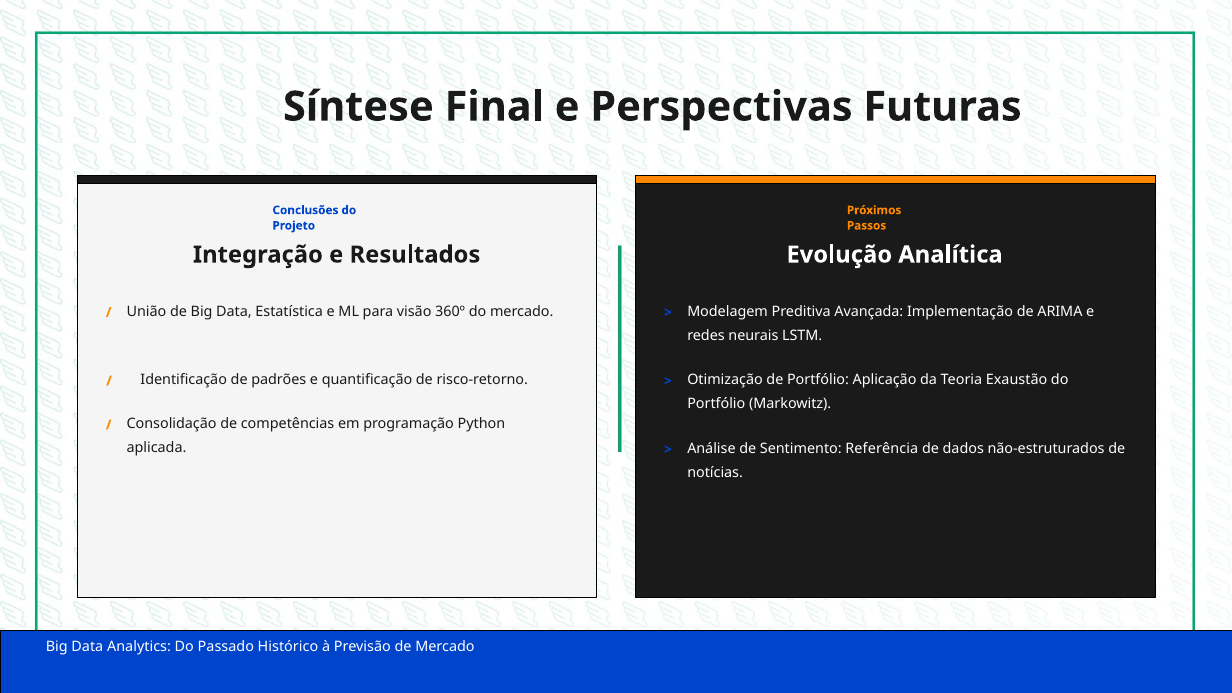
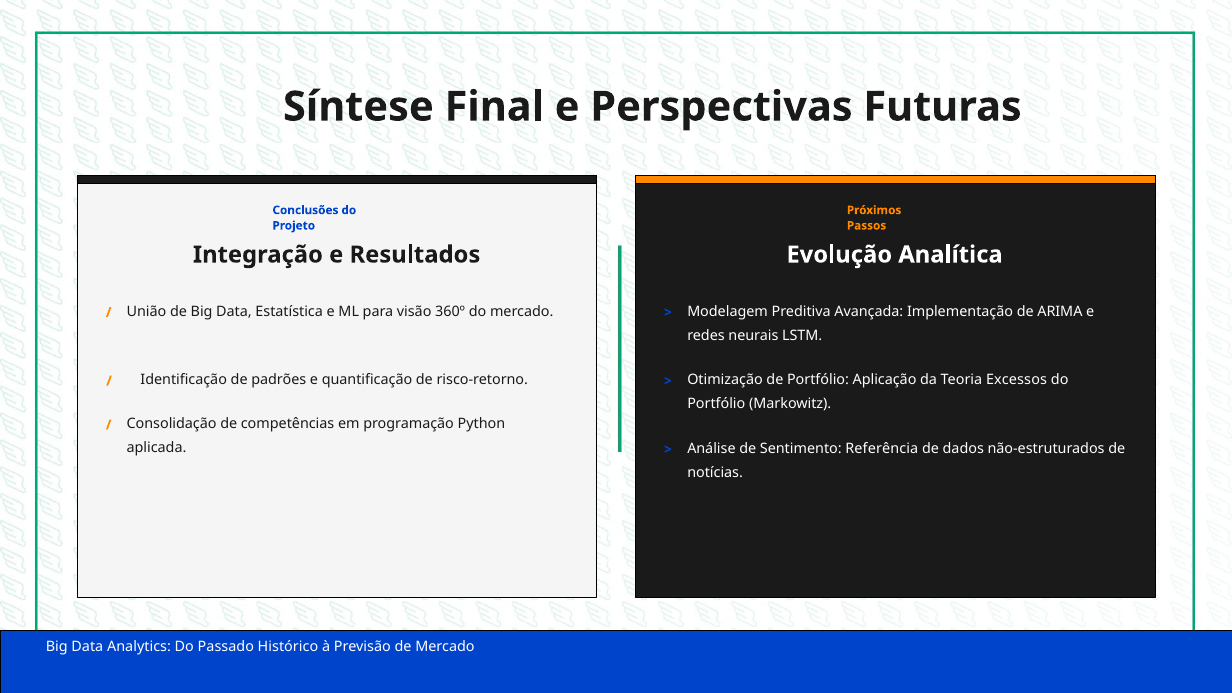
Exaustão: Exaustão -> Excessos (1017, 380)
